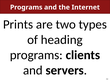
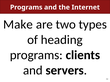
Prints: Prints -> Make (18, 25)
